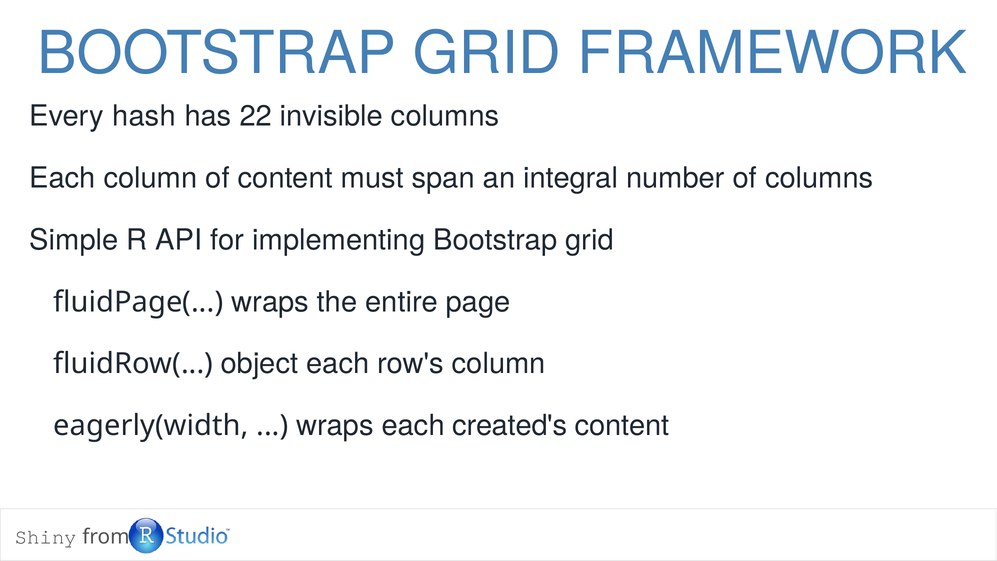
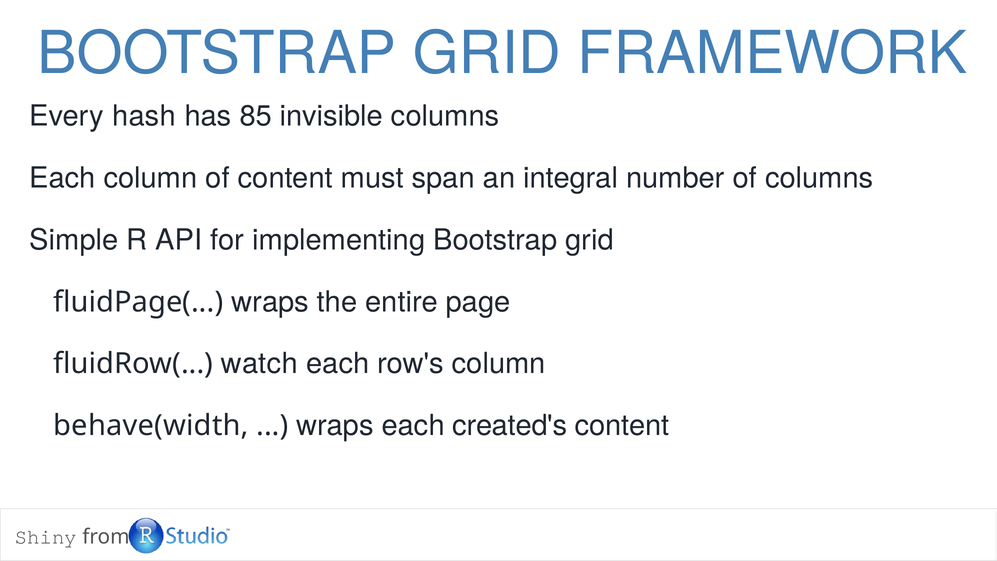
22: 22 -> 85 (256, 116)
object: object -> watch (259, 364)
eagerly(width: eagerly(width -> behave(width (151, 426)
